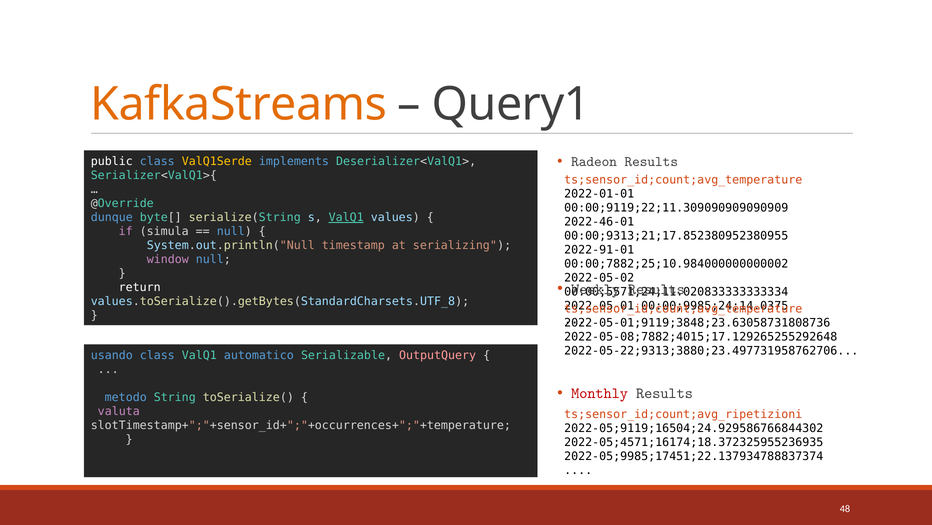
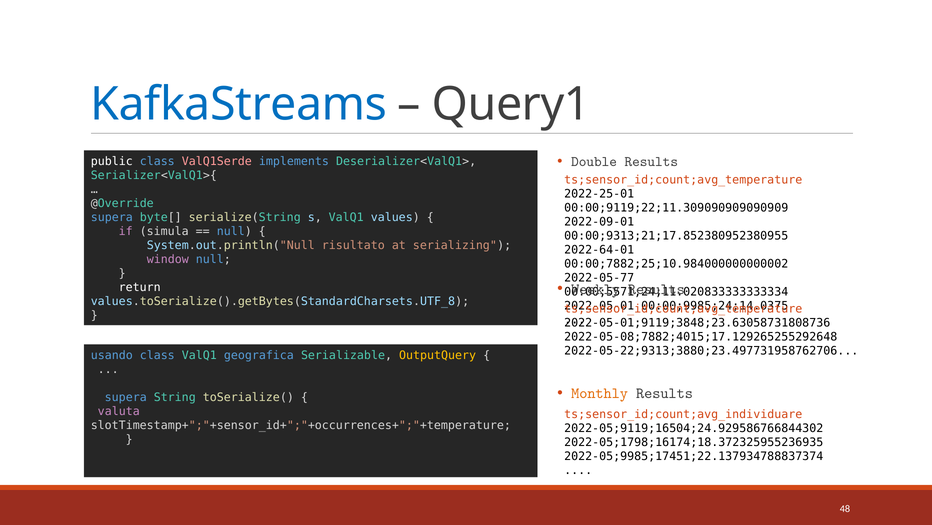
KafkaStreams colour: orange -> blue (239, 104)
Radeon: Radeon -> Double (594, 161)
ValQ1Serde colour: yellow -> pink (217, 161)
2022-01-01: 2022-01-01 -> 2022-25-01 (599, 194)
dunque: dunque -> supera (112, 217)
ValQ1 underline: present -> none (346, 217)
2022-46-01: 2022-46-01 -> 2022-09-01 (599, 222)
timestamp: timestamp -> risultato (353, 245)
2022-91-01: 2022-91-01 -> 2022-64-01 (599, 250)
2022-05-02: 2022-05-02 -> 2022-05-77 (599, 278)
automatico: automatico -> geografica (259, 355)
OutputQuery colour: pink -> yellow (438, 355)
Monthly colour: red -> orange (600, 393)
metodo: metodo -> supera (126, 397)
ts;sensor_id;count;avg_ripetizioni: ts;sensor_id;count;avg_ripetizioni -> ts;sensor_id;count;avg_individuare (683, 414)
2022-05;4571;16174;18.372325955236935: 2022-05;4571;16174;18.372325955236935 -> 2022-05;1798;16174;18.372325955236935 (694, 442)
